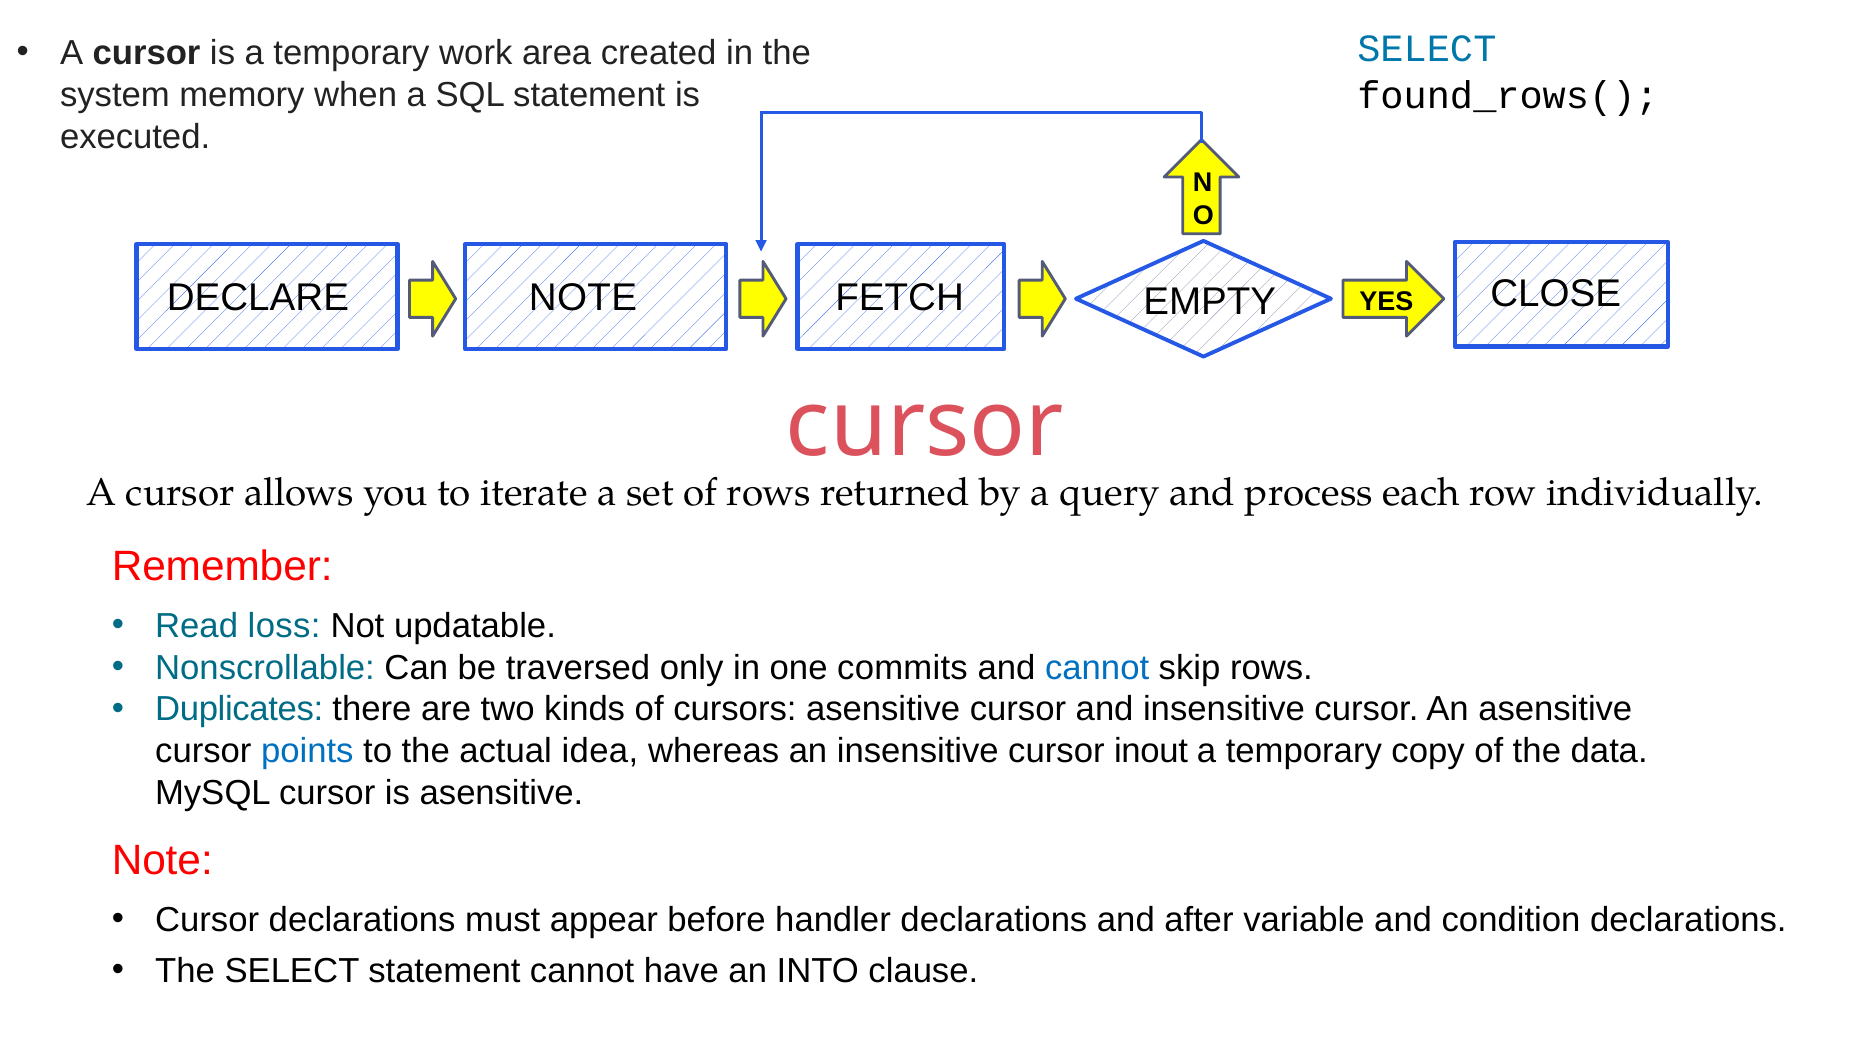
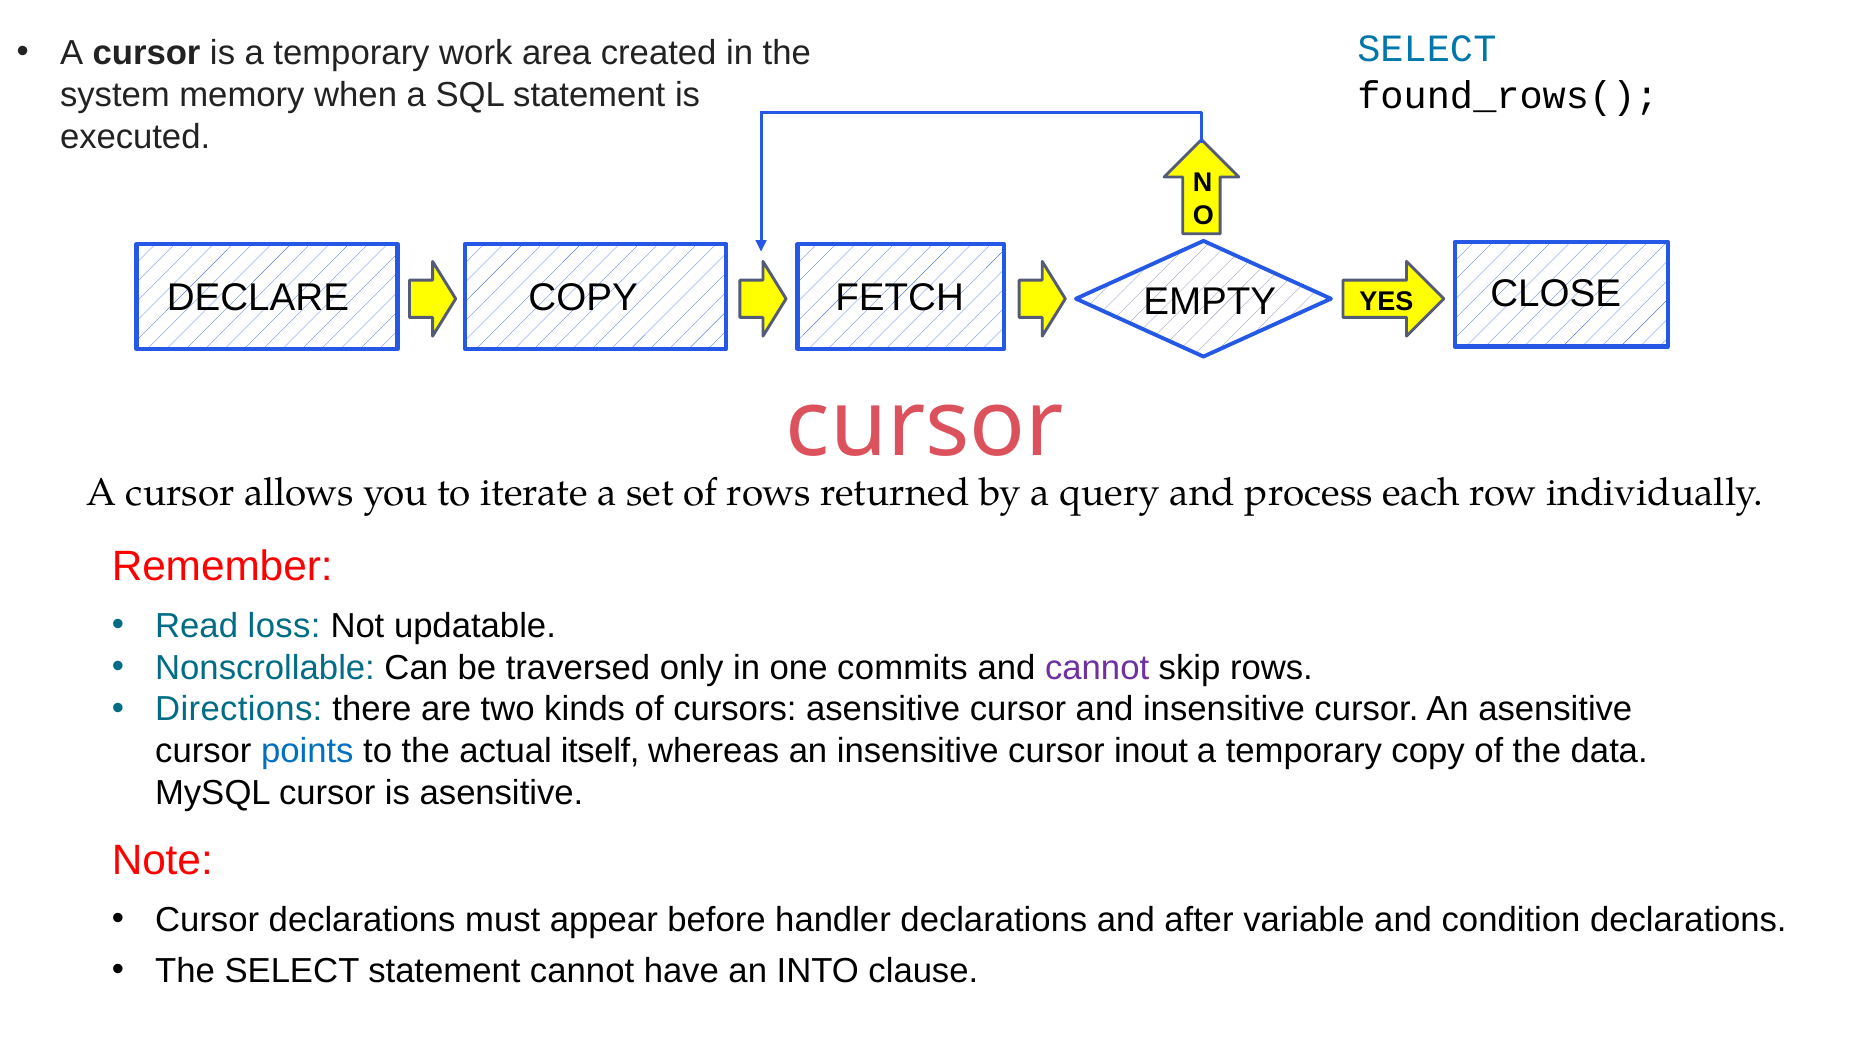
DECLARE NOTE: NOTE -> COPY (583, 298)
cannot colour: blue -> purple (1097, 668)
Duplicates: Duplicates -> Directions (239, 709)
idea: idea -> itself (600, 751)
